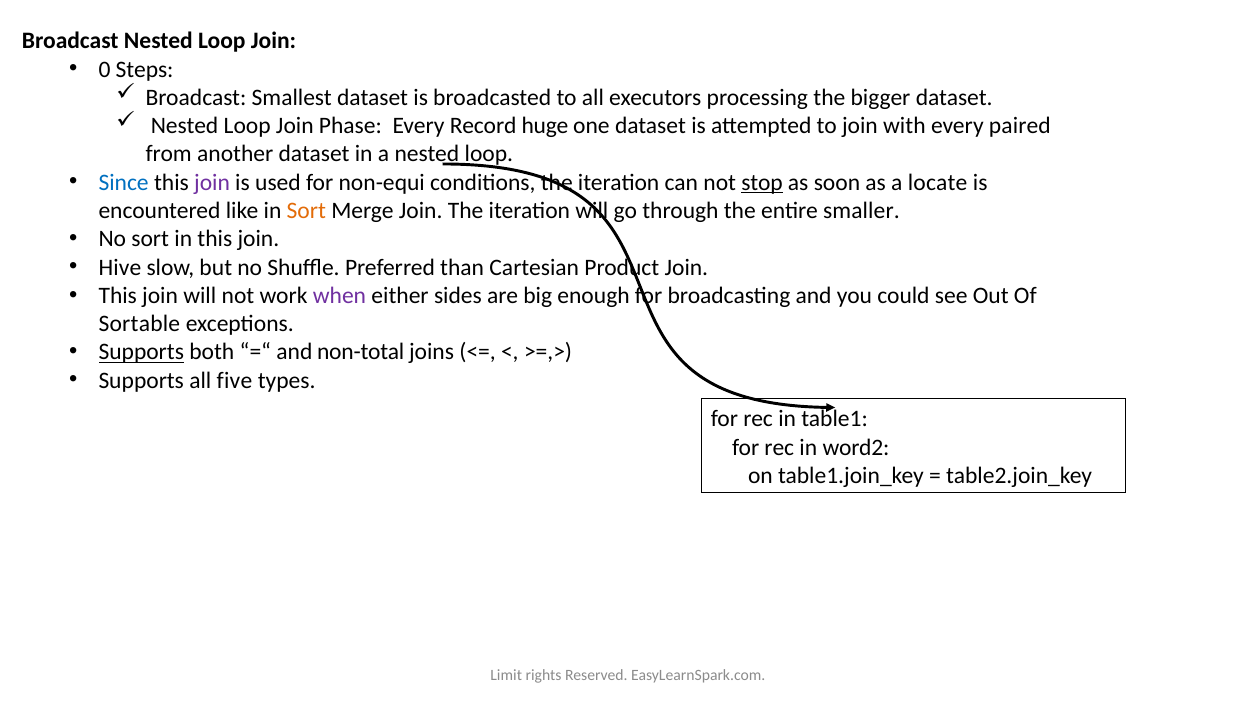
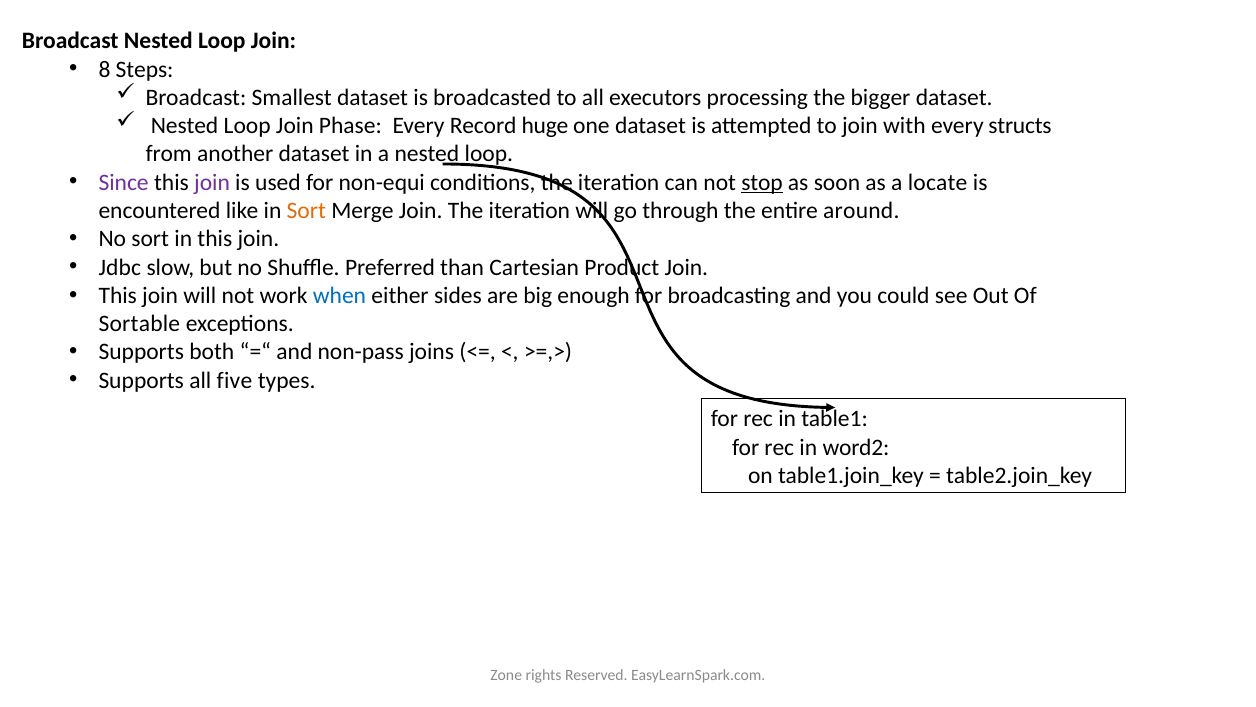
0: 0 -> 8 (104, 69)
paired: paired -> structs (1020, 126)
Since colour: blue -> purple (124, 182)
smaller: smaller -> around (861, 211)
Hive: Hive -> Jdbc (120, 267)
when colour: purple -> blue (339, 295)
Supports underline: present -> none (141, 352)
non-total: non-total -> non-pass (361, 352)
Limit: Limit -> Zone (506, 675)
